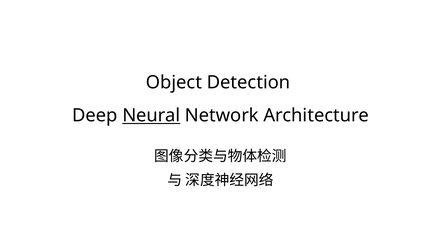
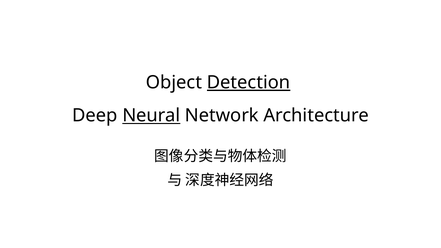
Detection underline: none -> present (249, 82)
